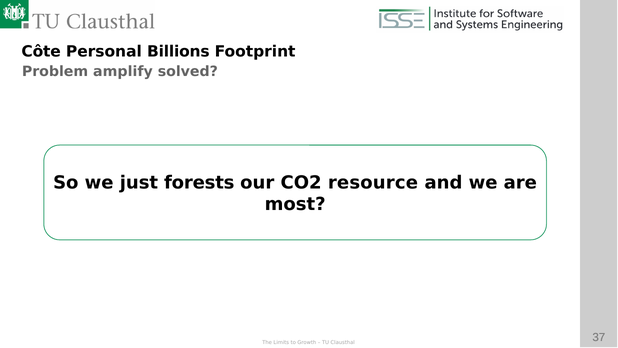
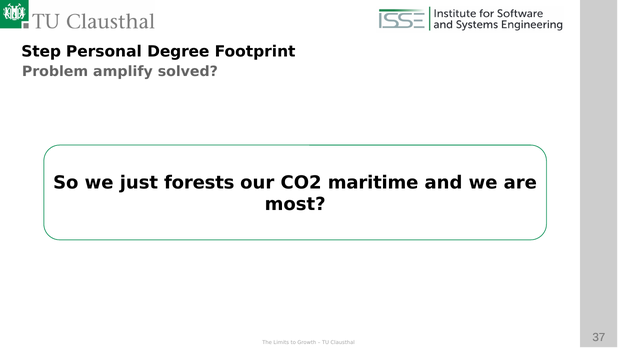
Côte: Côte -> Step (41, 51)
Billions: Billions -> Degree (178, 51)
resource: resource -> maritime (373, 183)
